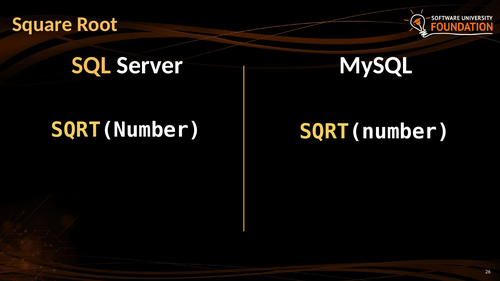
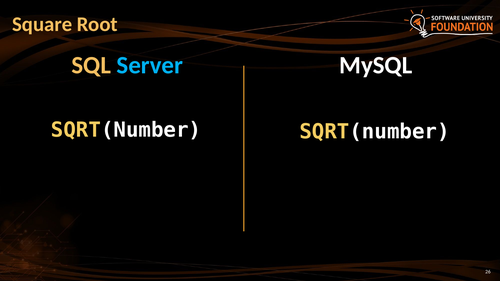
Server colour: white -> light blue (150, 65)
